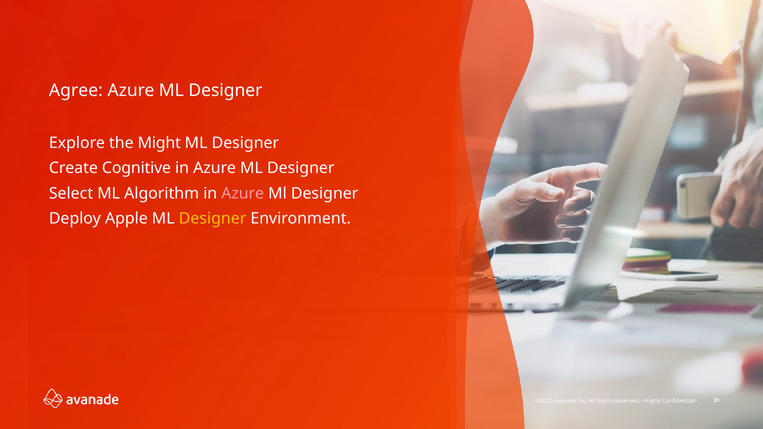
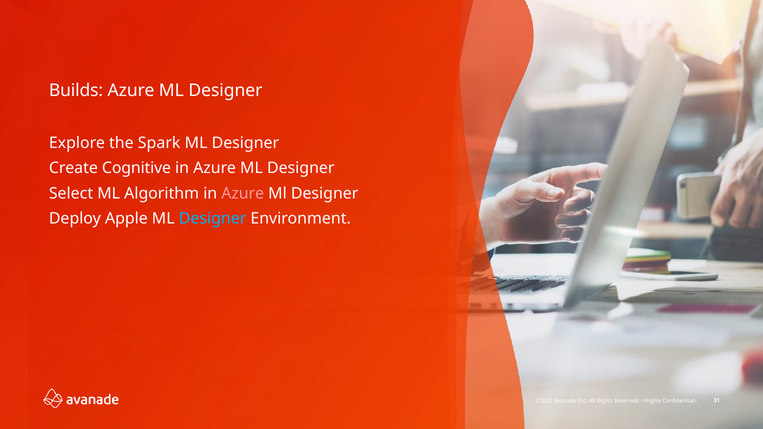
Agree: Agree -> Builds (76, 91)
Might: Might -> Spark (159, 143)
Designer colour: yellow -> light blue (213, 219)
